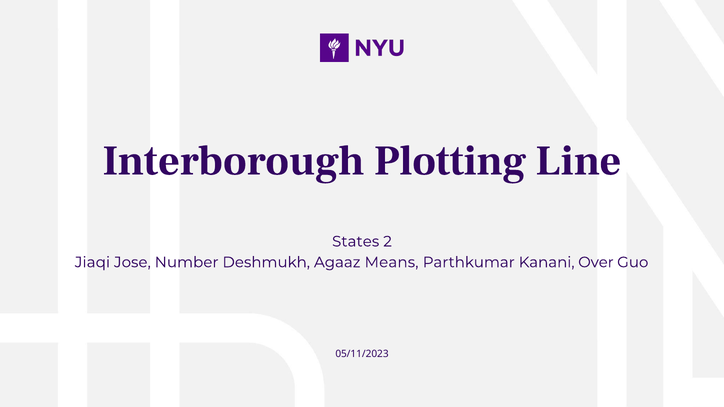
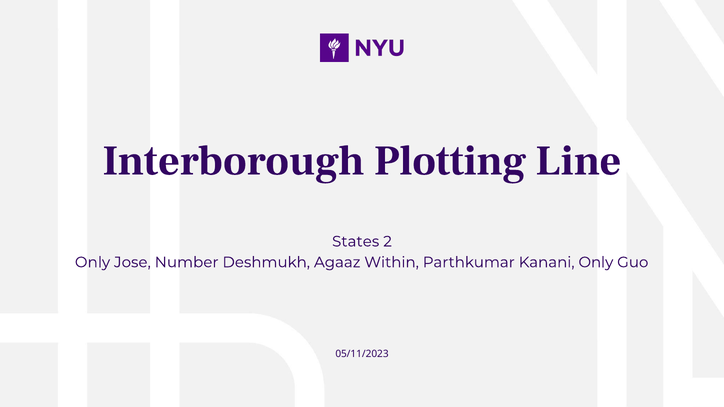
Jiaqi: Jiaqi -> Only (92, 262)
Means: Means -> Within (392, 262)
Kanani Over: Over -> Only (596, 262)
